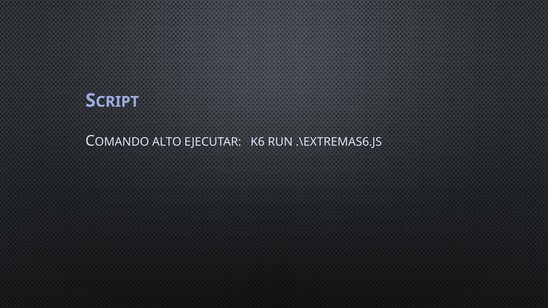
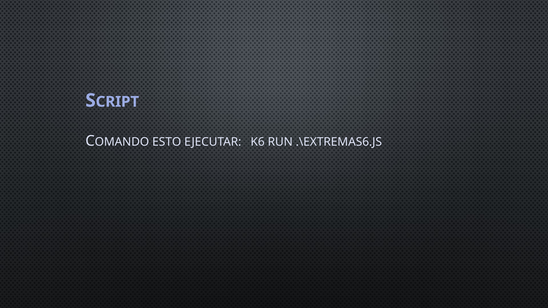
ALTO: ALTO -> ESTO (167, 142)
